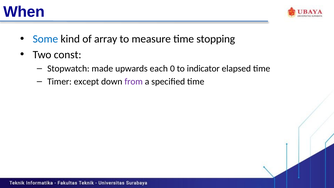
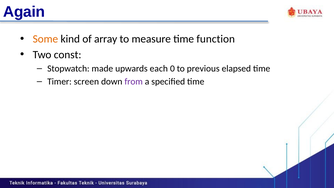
When: When -> Again (24, 12)
Some colour: blue -> orange (45, 39)
stopping: stopping -> function (216, 39)
indicator: indicator -> previous (203, 69)
except: except -> screen (86, 82)
